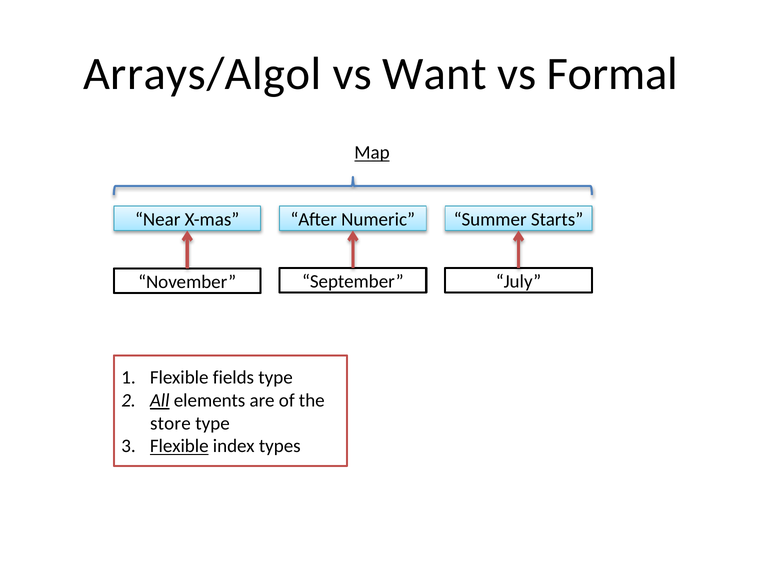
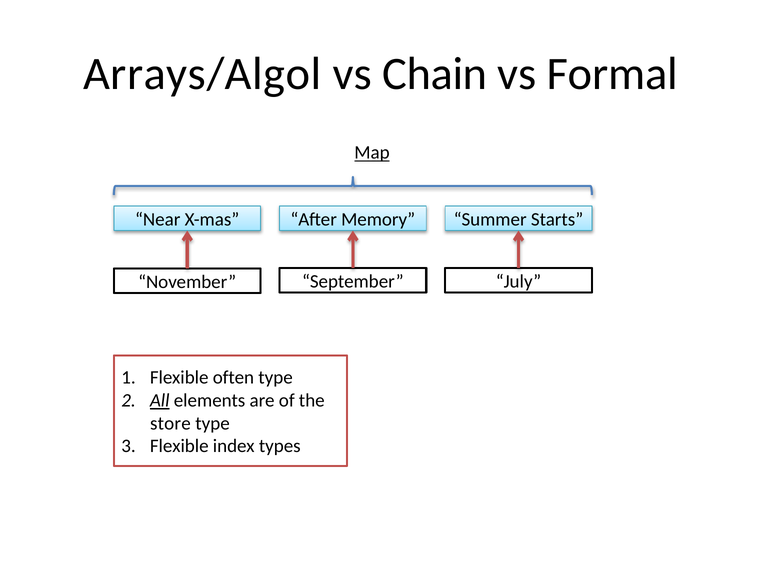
Want: Want -> Chain (435, 74)
Numeric: Numeric -> Memory (378, 220)
fields: fields -> often (233, 377)
Flexible underline: present -> none (179, 446)
